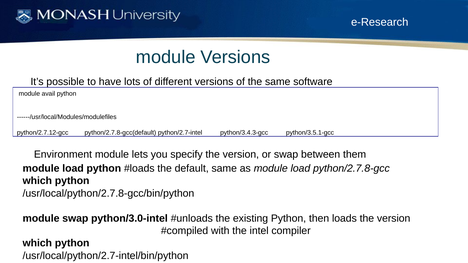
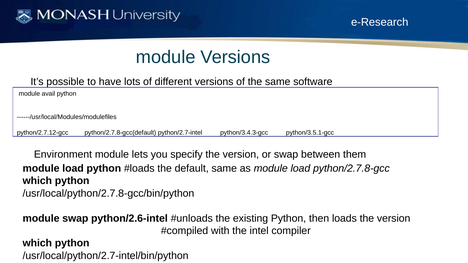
python/3.0-intel: python/3.0-intel -> python/2.6-intel (129, 218)
